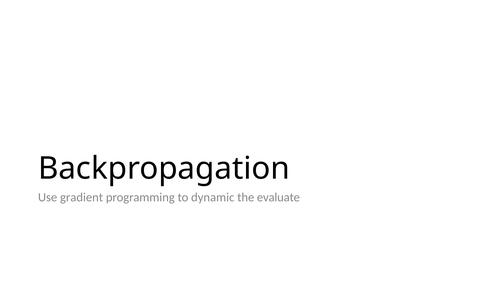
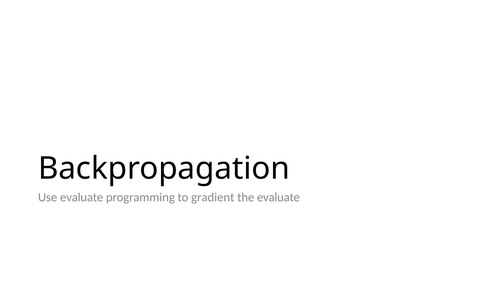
Use gradient: gradient -> evaluate (82, 198)
dynamic: dynamic -> gradient (213, 198)
